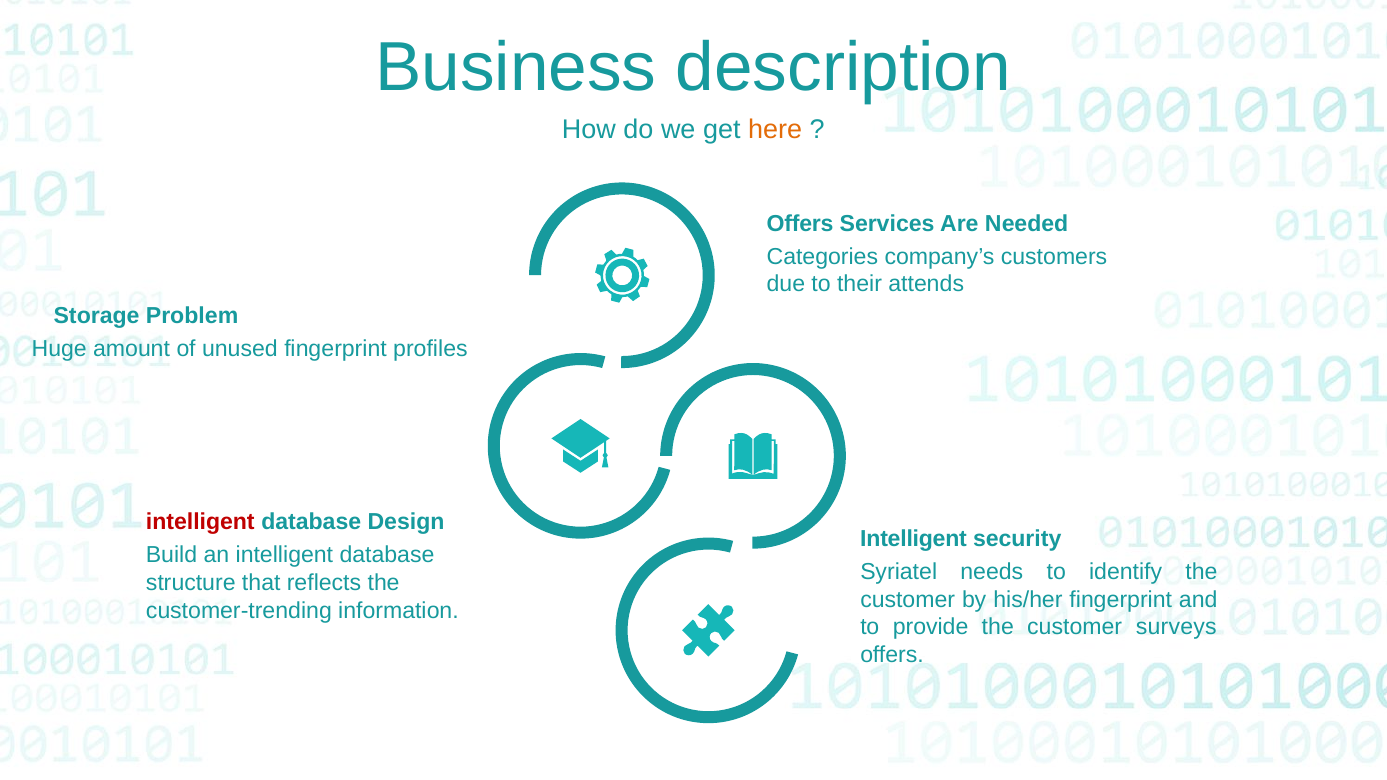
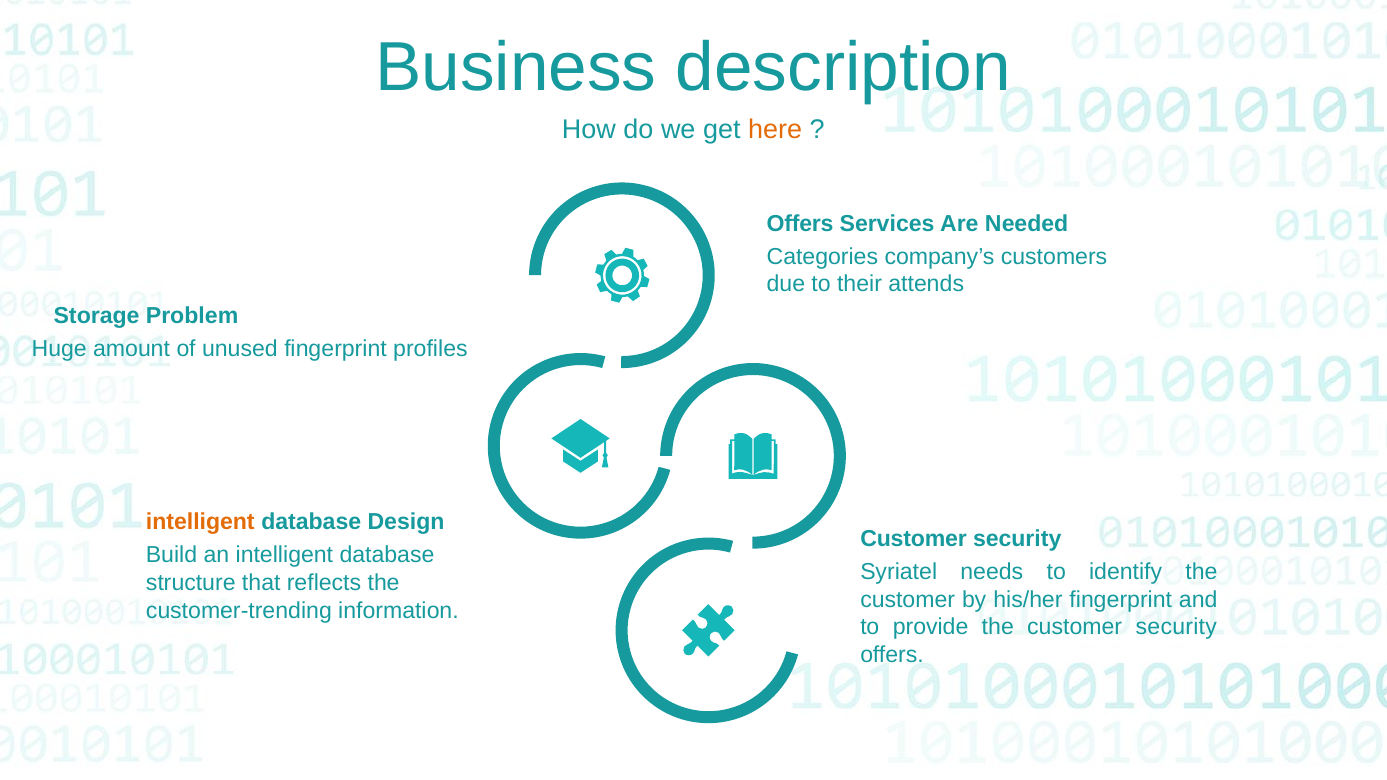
intelligent colour: red -> orange (200, 522)
Intelligent: Intelligent -> Customer (914, 539)
the customer surveys: surveys -> security (1176, 627)
